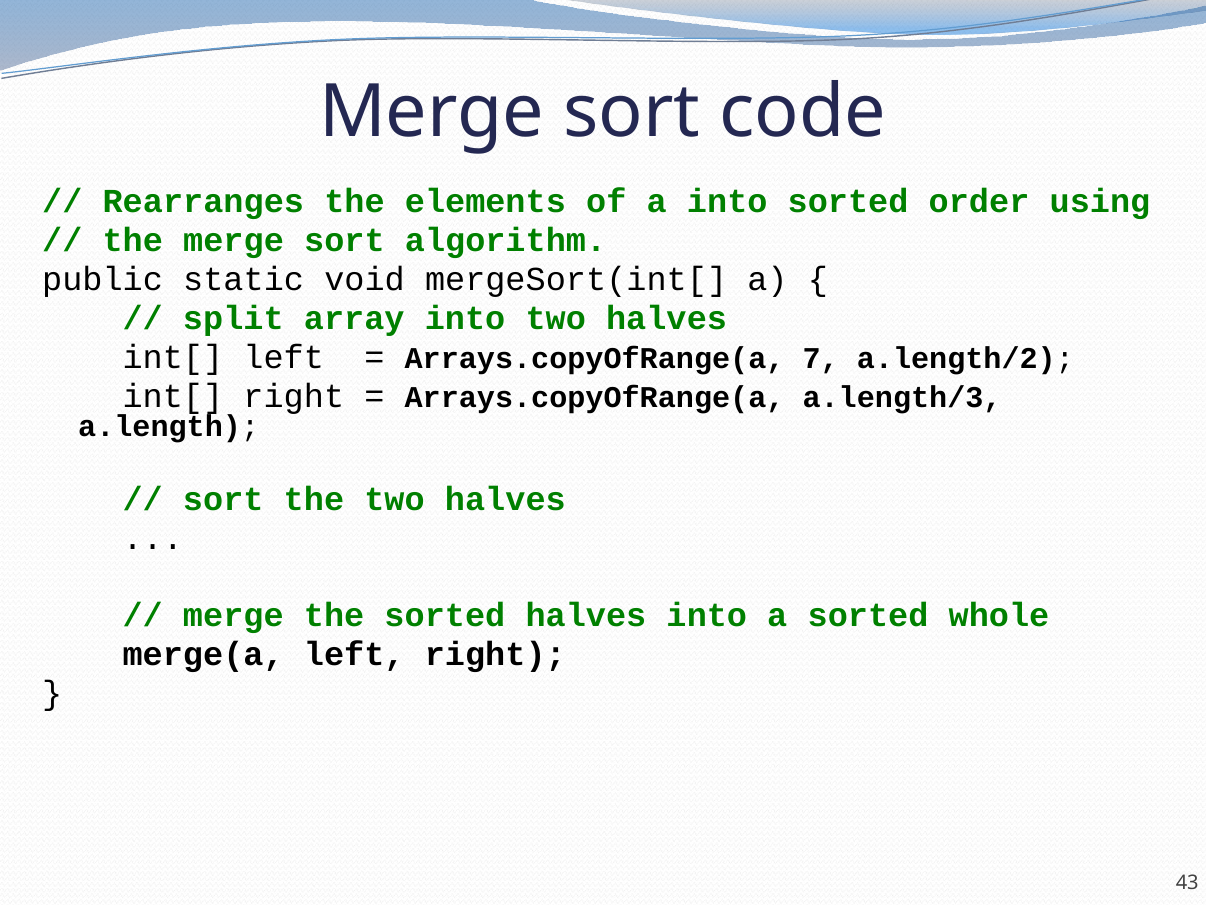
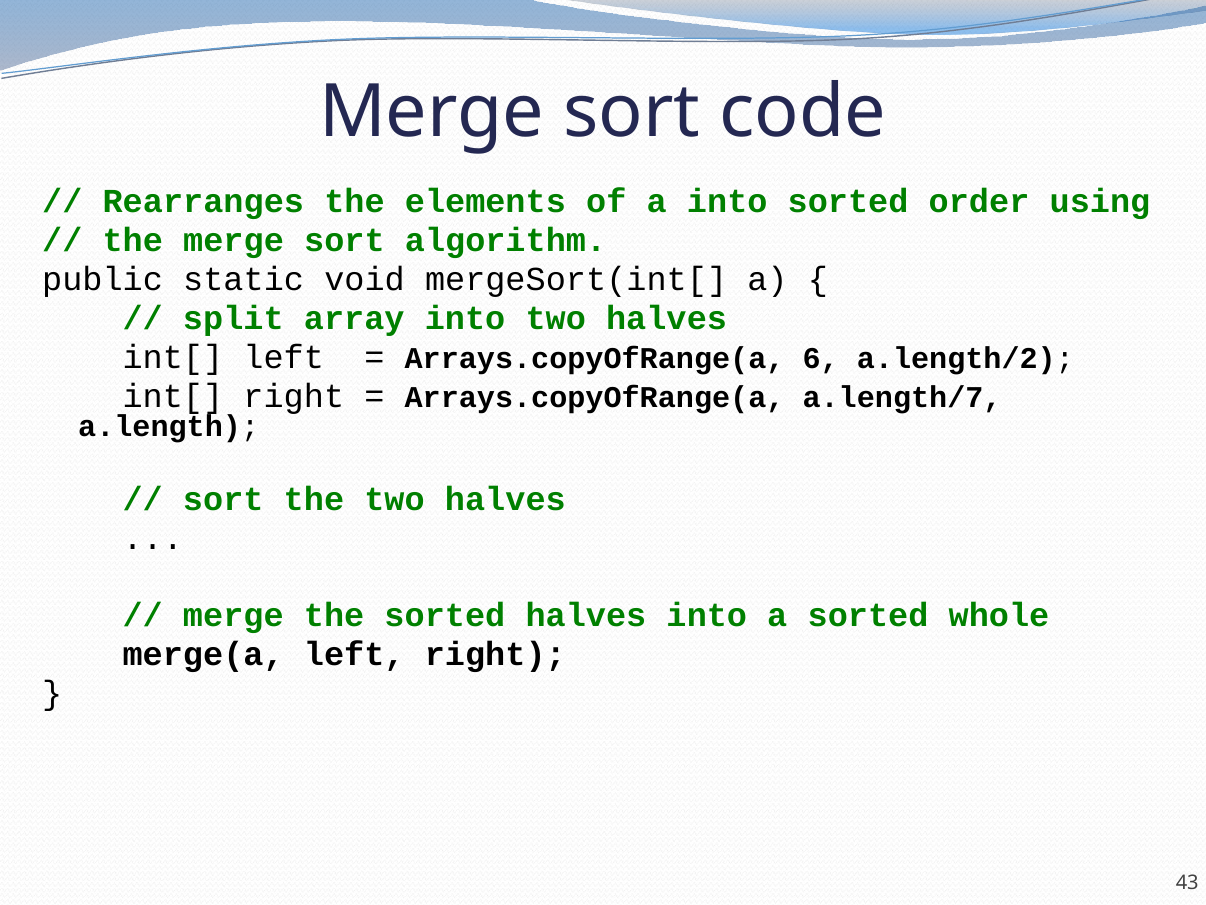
7: 7 -> 6 (821, 358)
a.length/3: a.length/3 -> a.length/7 (902, 397)
